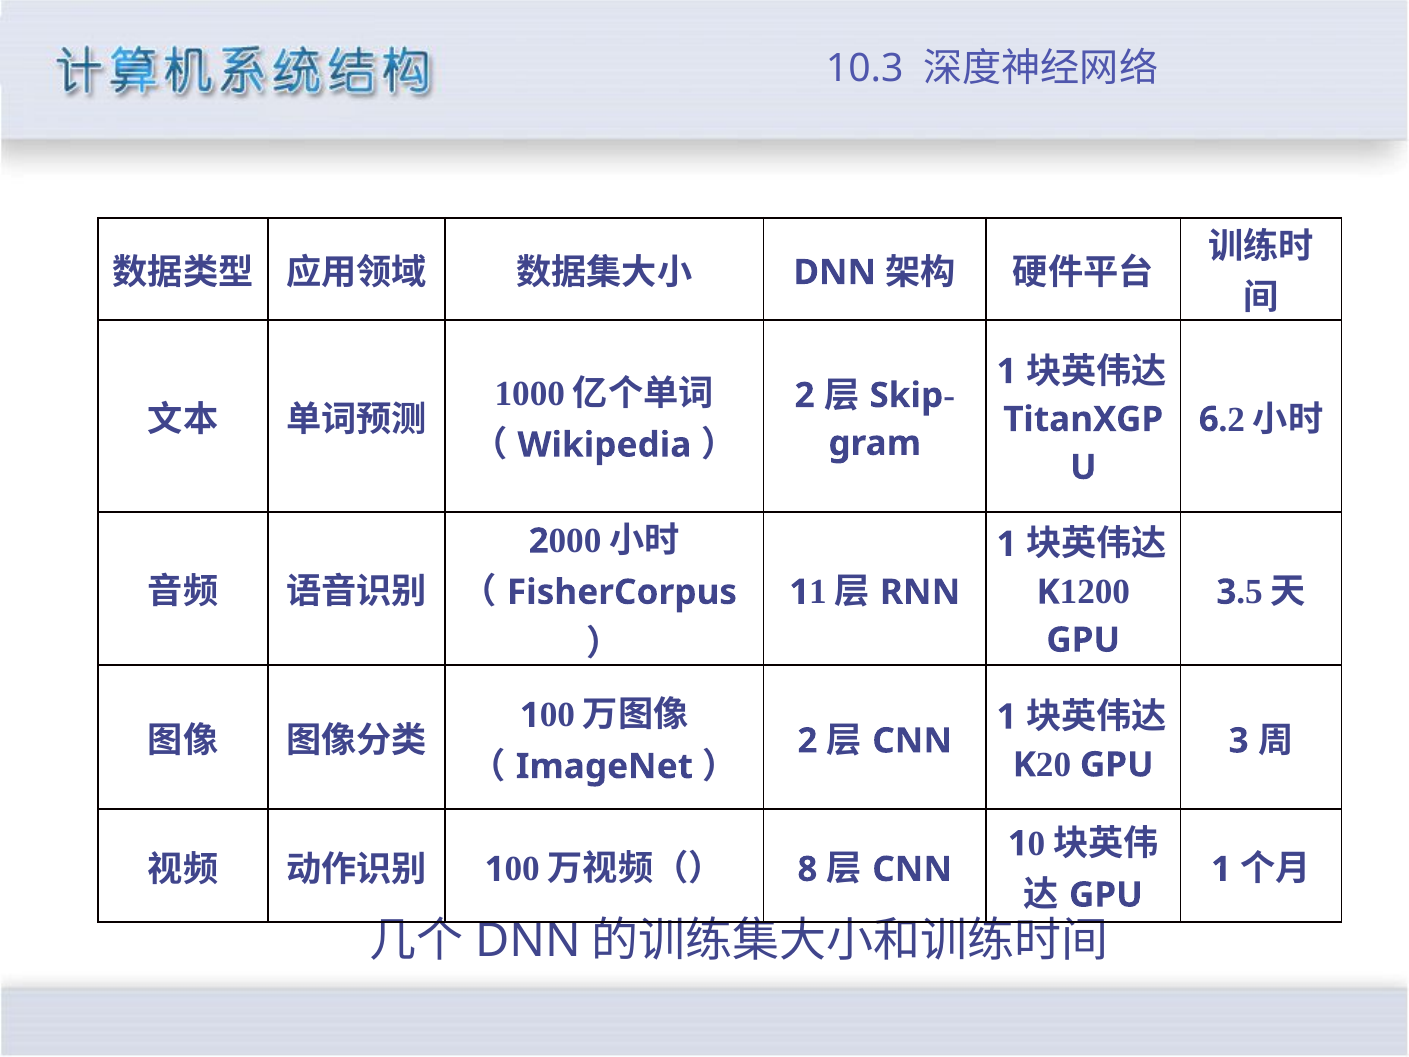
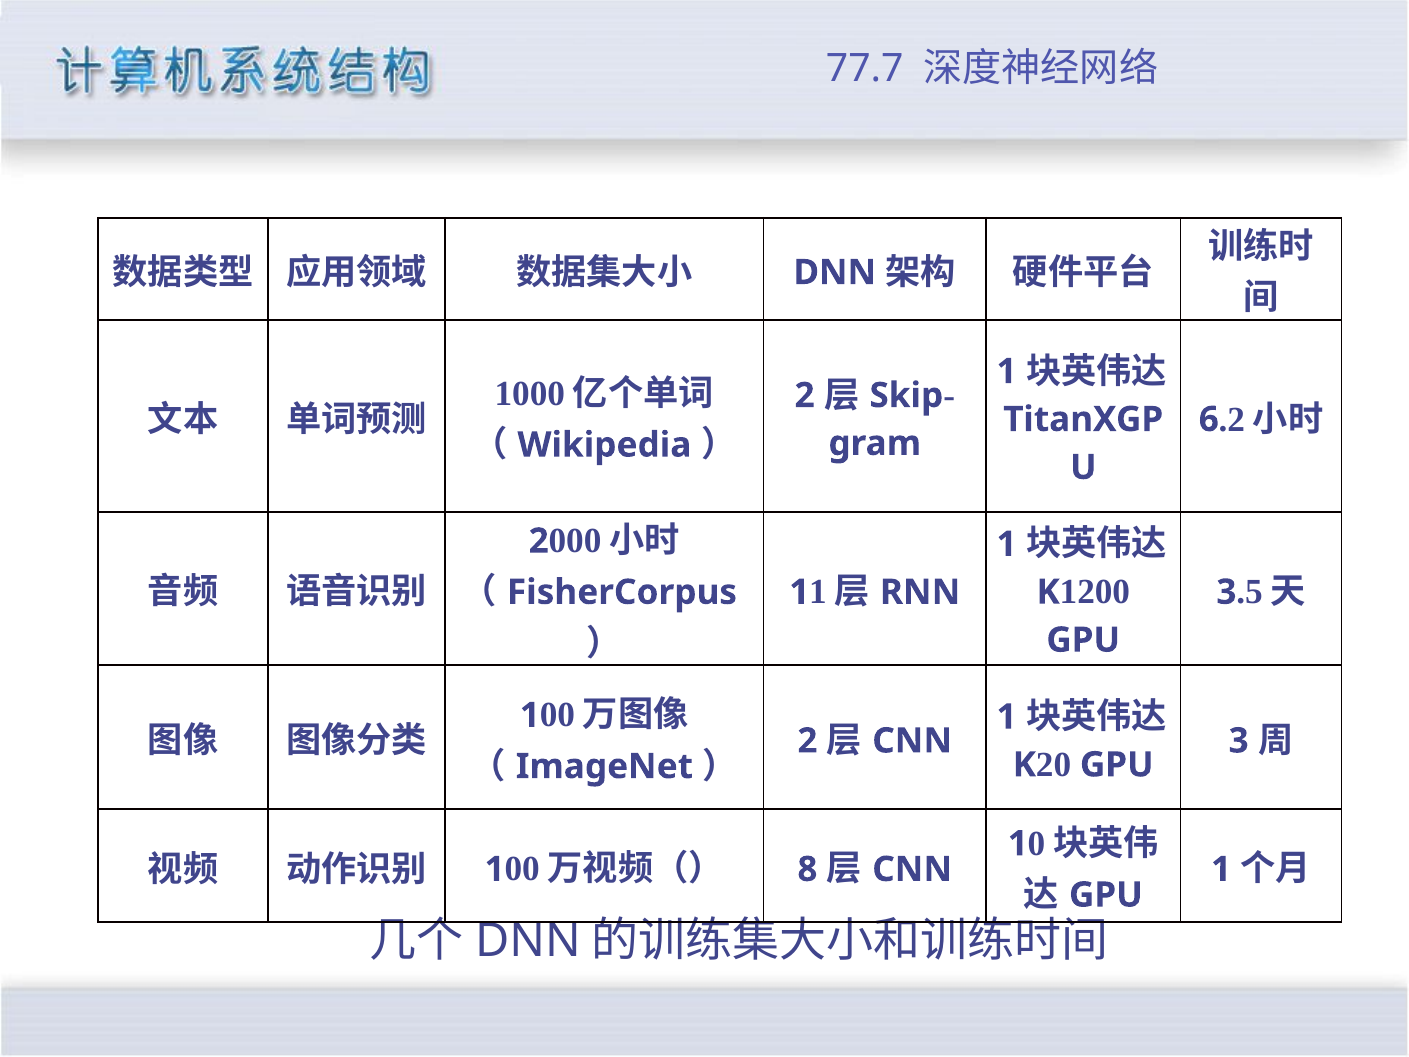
10.3: 10.3 -> 77.7 (865, 69)
